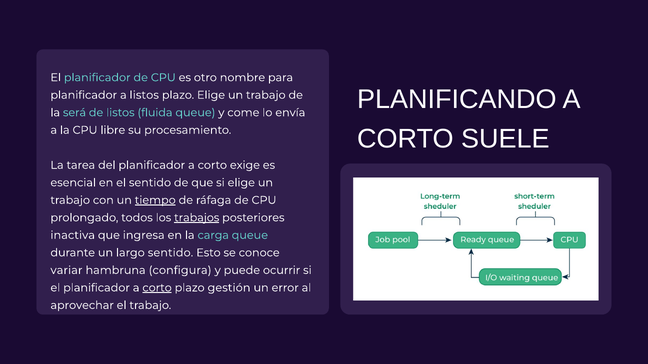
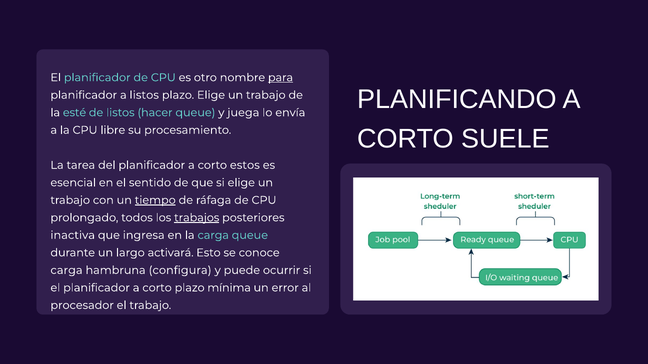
para underline: none -> present (281, 78)
será: será -> esté (75, 113)
fluida: fluida -> hacer (155, 113)
come: come -> juega (243, 113)
exige: exige -> estos (245, 165)
largo sentido: sentido -> activará (171, 253)
variar: variar -> carga (67, 271)
corto underline: present -> none (157, 288)
gestión: gestión -> mínima (229, 288)
aprovechar: aprovechar -> procesador (82, 306)
